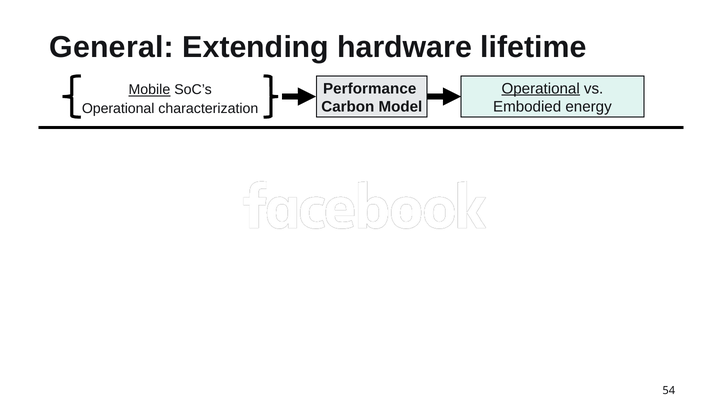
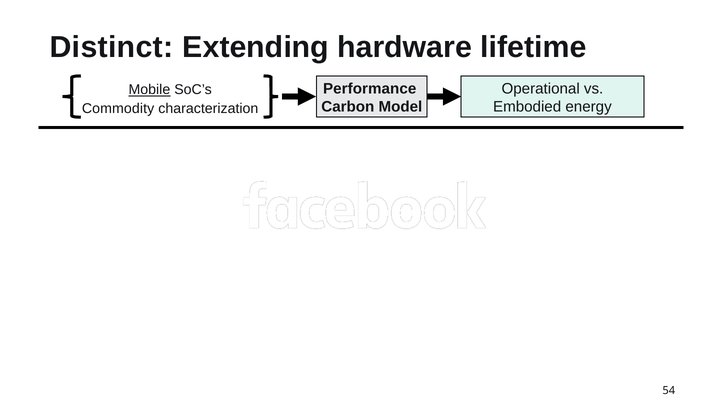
General: General -> Distinct (112, 47)
Operational underline: present -> none (541, 89)
Operational: Operational -> Commodity (118, 109)
